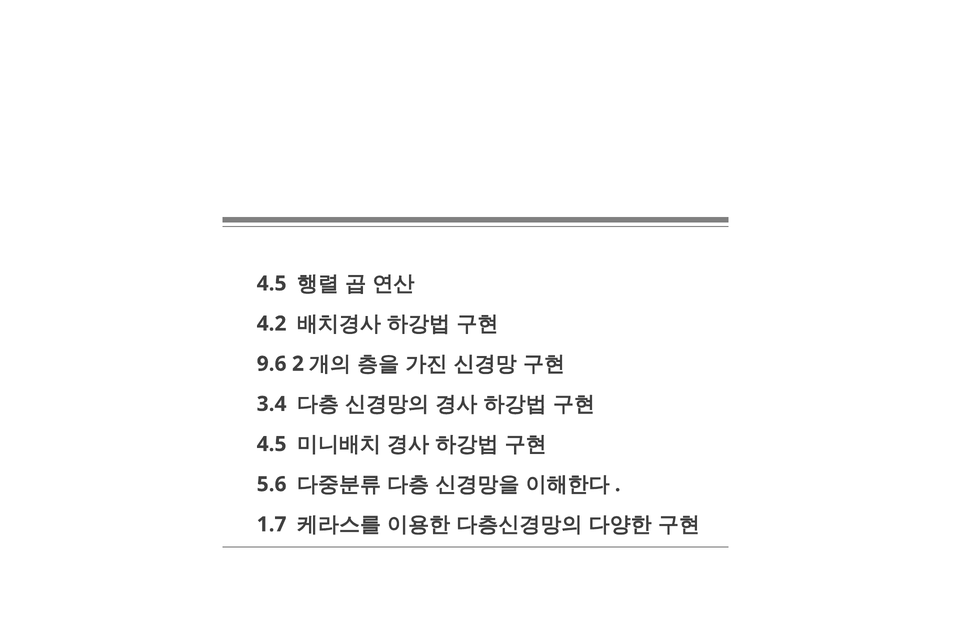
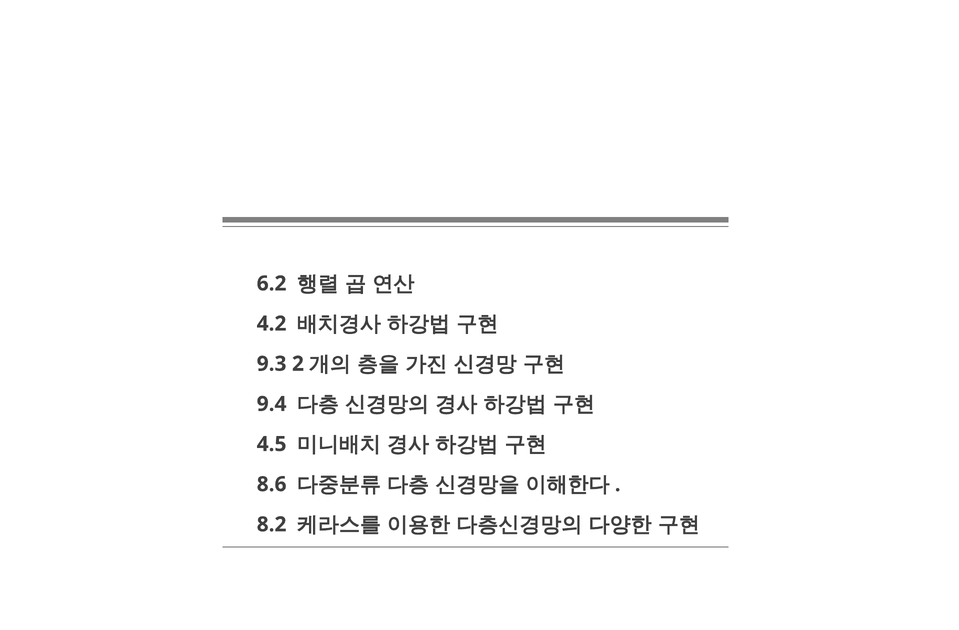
4.5: 4.5 -> 6.2 (272, 283)
9.6: 9.6 -> 9.3 (272, 364)
3.4: 3.4 -> 9.4 (272, 404)
5.6: 5.6 -> 8.6 (272, 484)
1.7: 1.7 -> 8.2 (272, 524)
